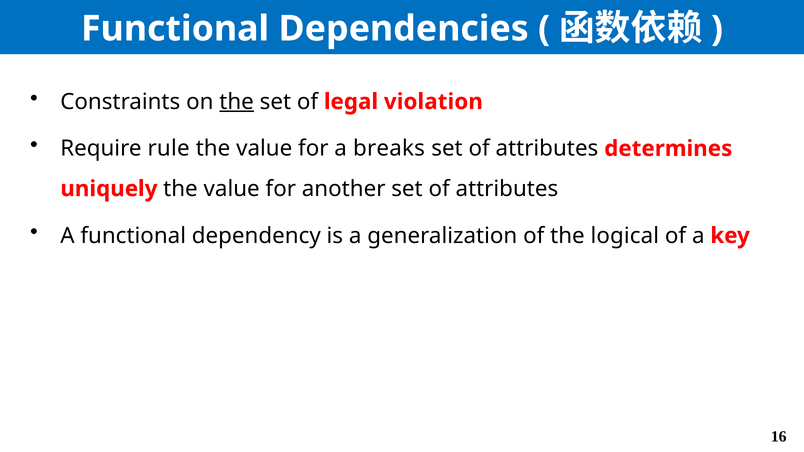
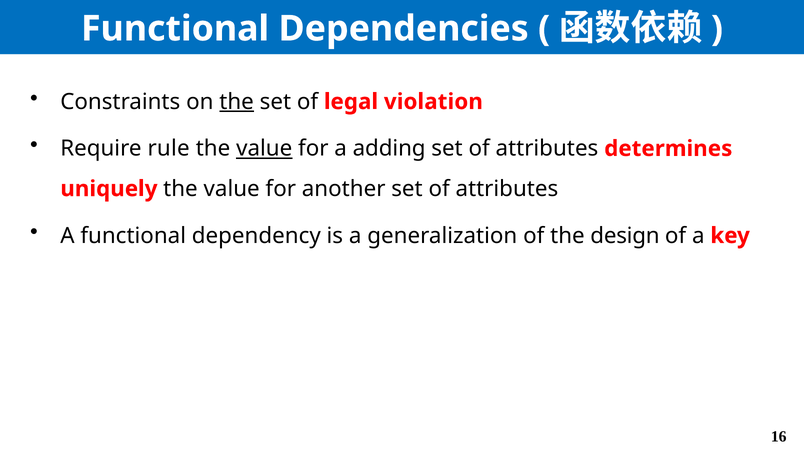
value underline: none -> present (264, 149)
breaks: breaks -> adding (389, 149)
logical: logical -> design (625, 236)
